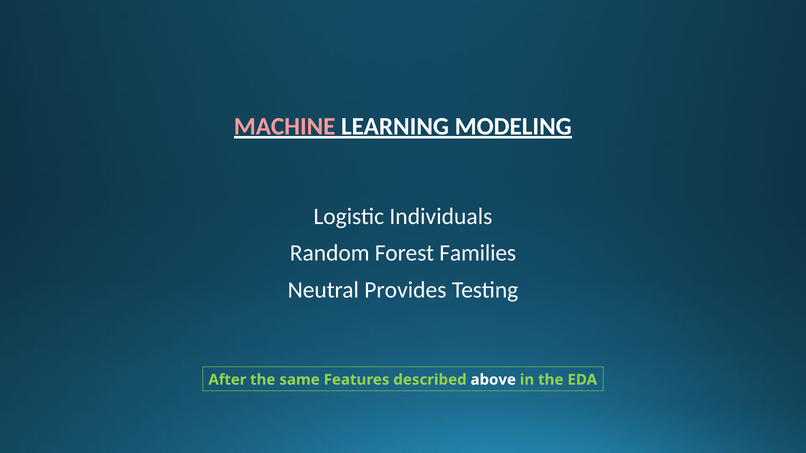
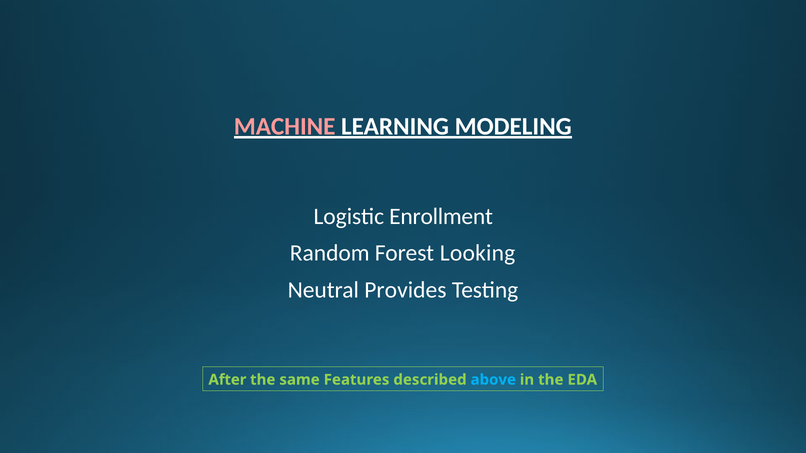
Individuals: Individuals -> Enrollment (441, 217)
Families: Families -> Looking (478, 253)
above colour: white -> light blue (493, 380)
